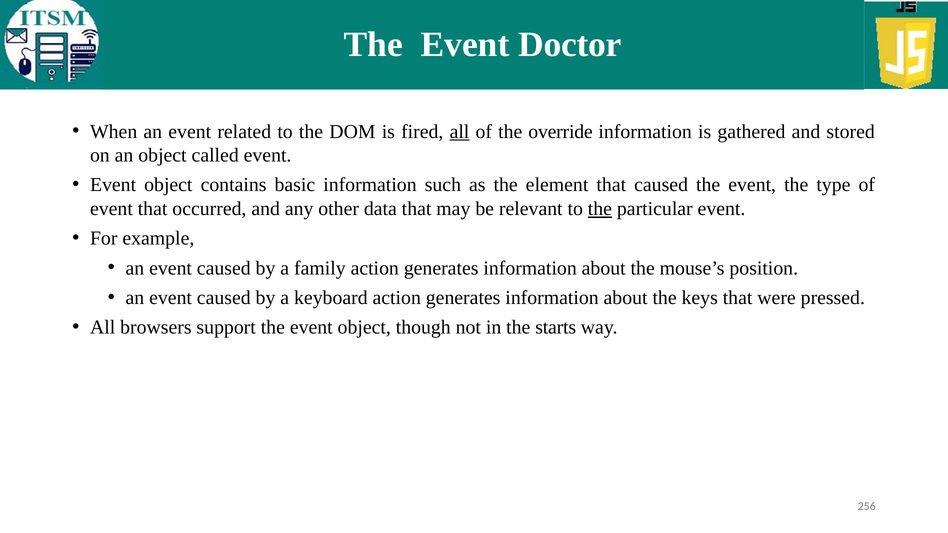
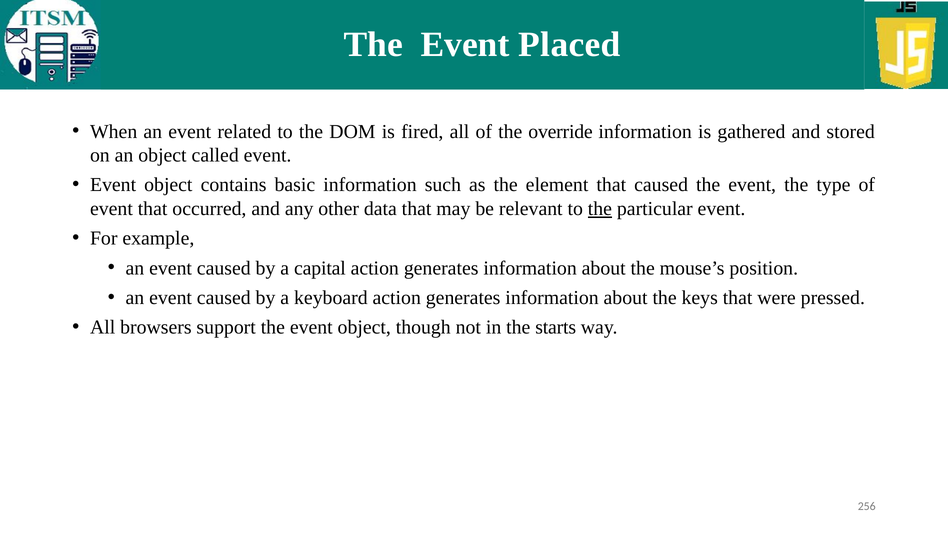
Doctor: Doctor -> Placed (570, 45)
all underline: present -> none (459, 132)
family: family -> capital (320, 268)
